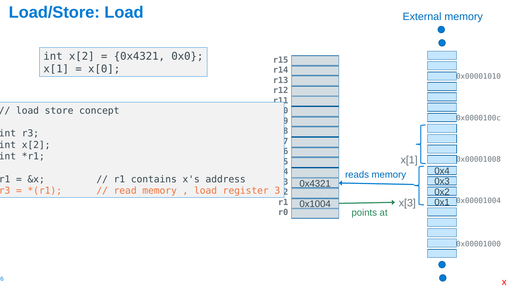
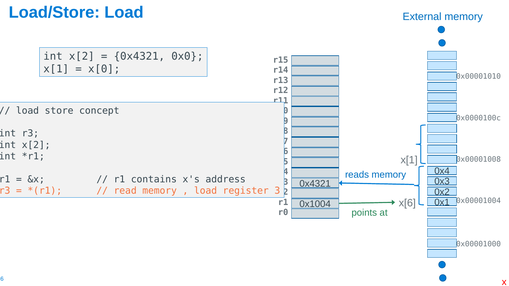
x[3: x[3 -> x[6 (407, 203)
